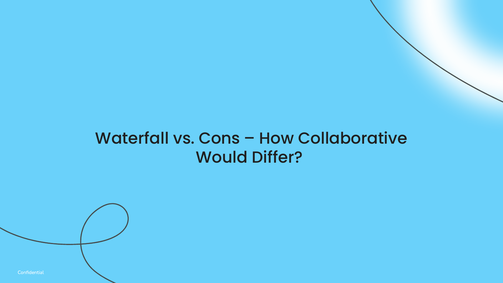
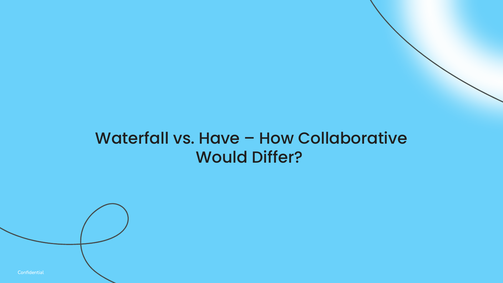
Cons: Cons -> Have (219, 138)
